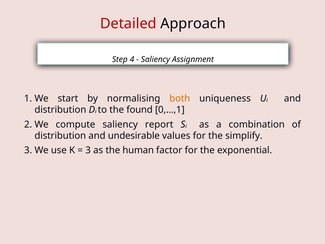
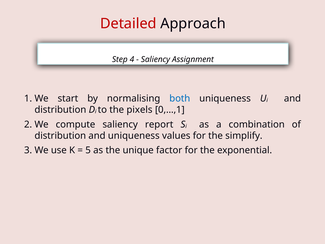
both colour: orange -> blue (180, 98)
found: found -> pixels (139, 110)
and undesirable: undesirable -> uniqueness (134, 136)
3: 3 -> 5 (88, 150)
human: human -> unique (138, 150)
